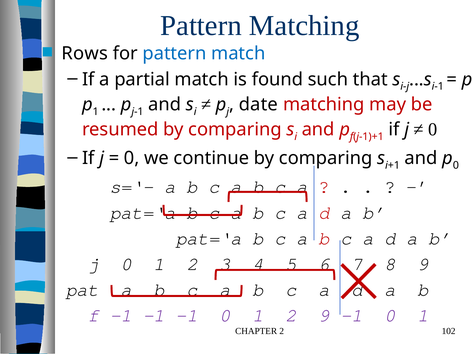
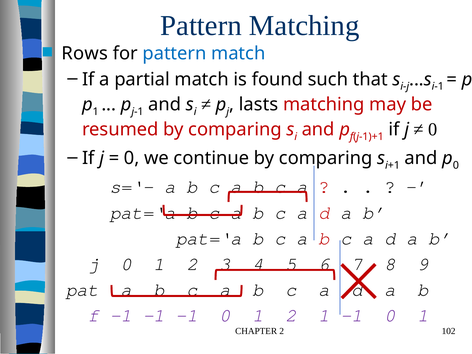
date: date -> lasts (258, 104)
2 9: 9 -> 1 (324, 316)
